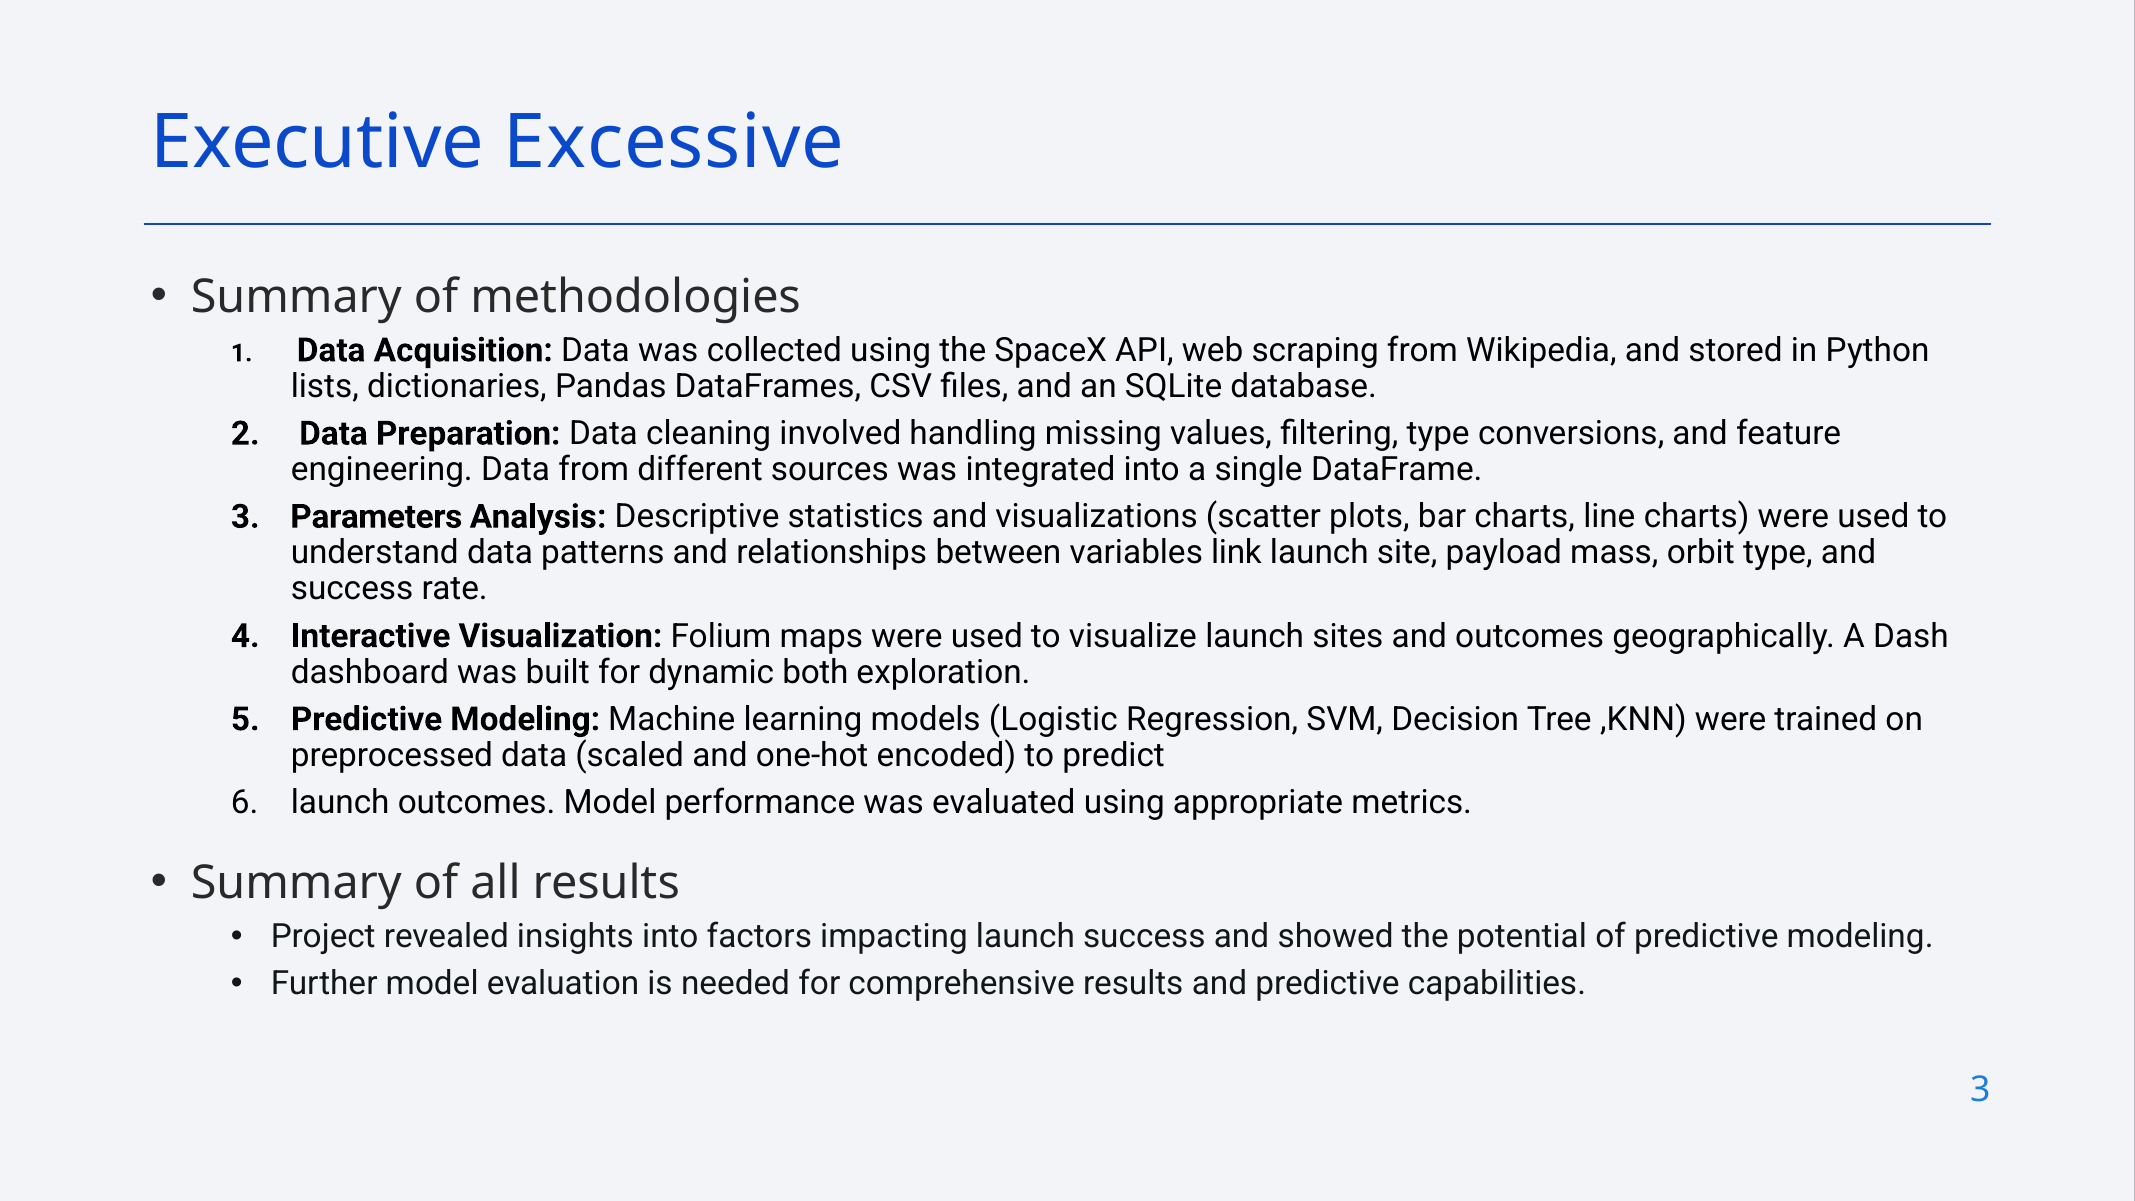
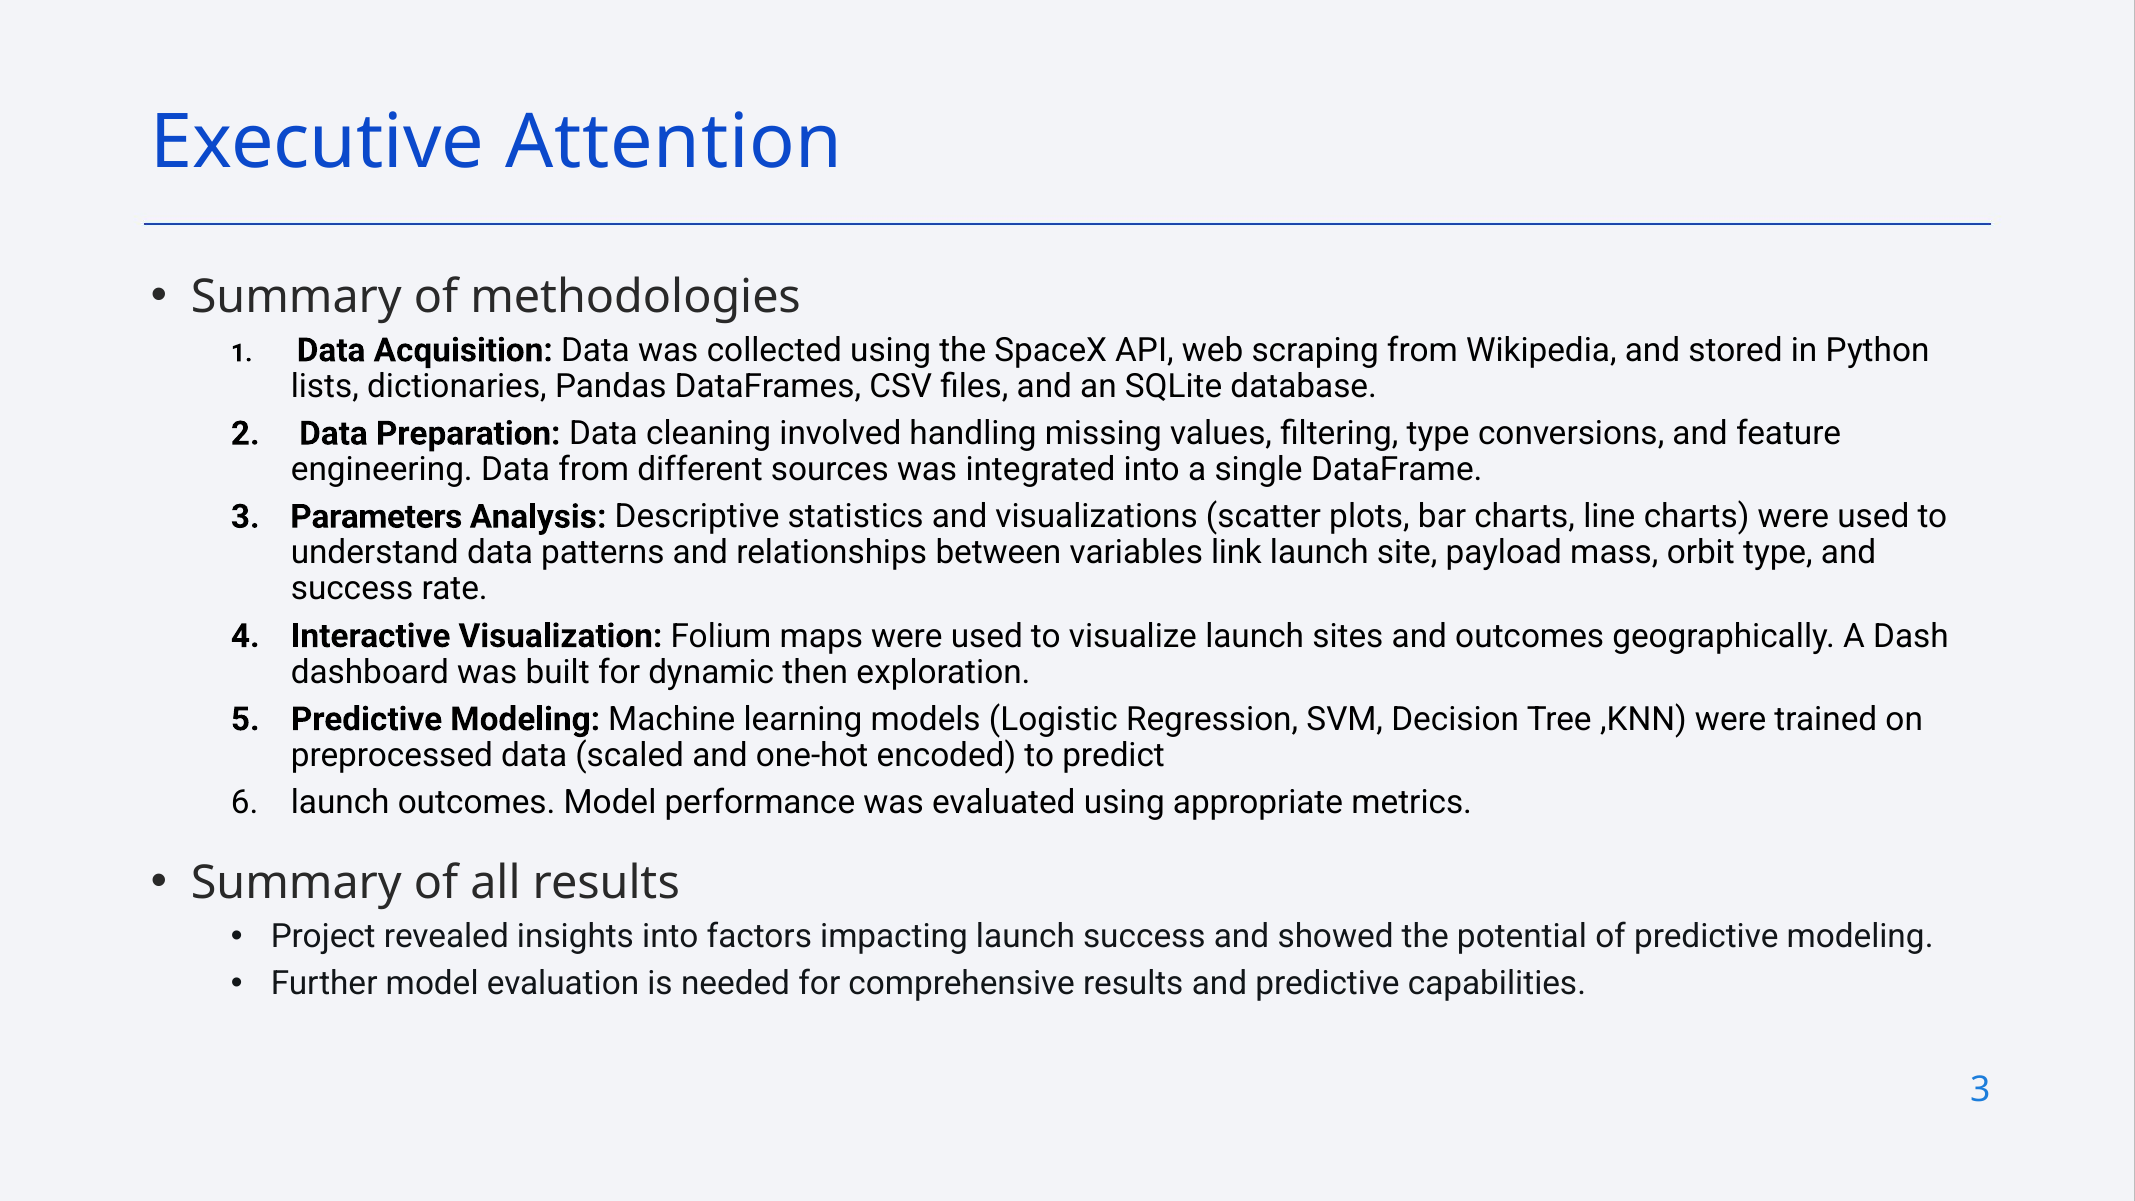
Excessive: Excessive -> Attention (674, 143)
both: both -> then (815, 672)
